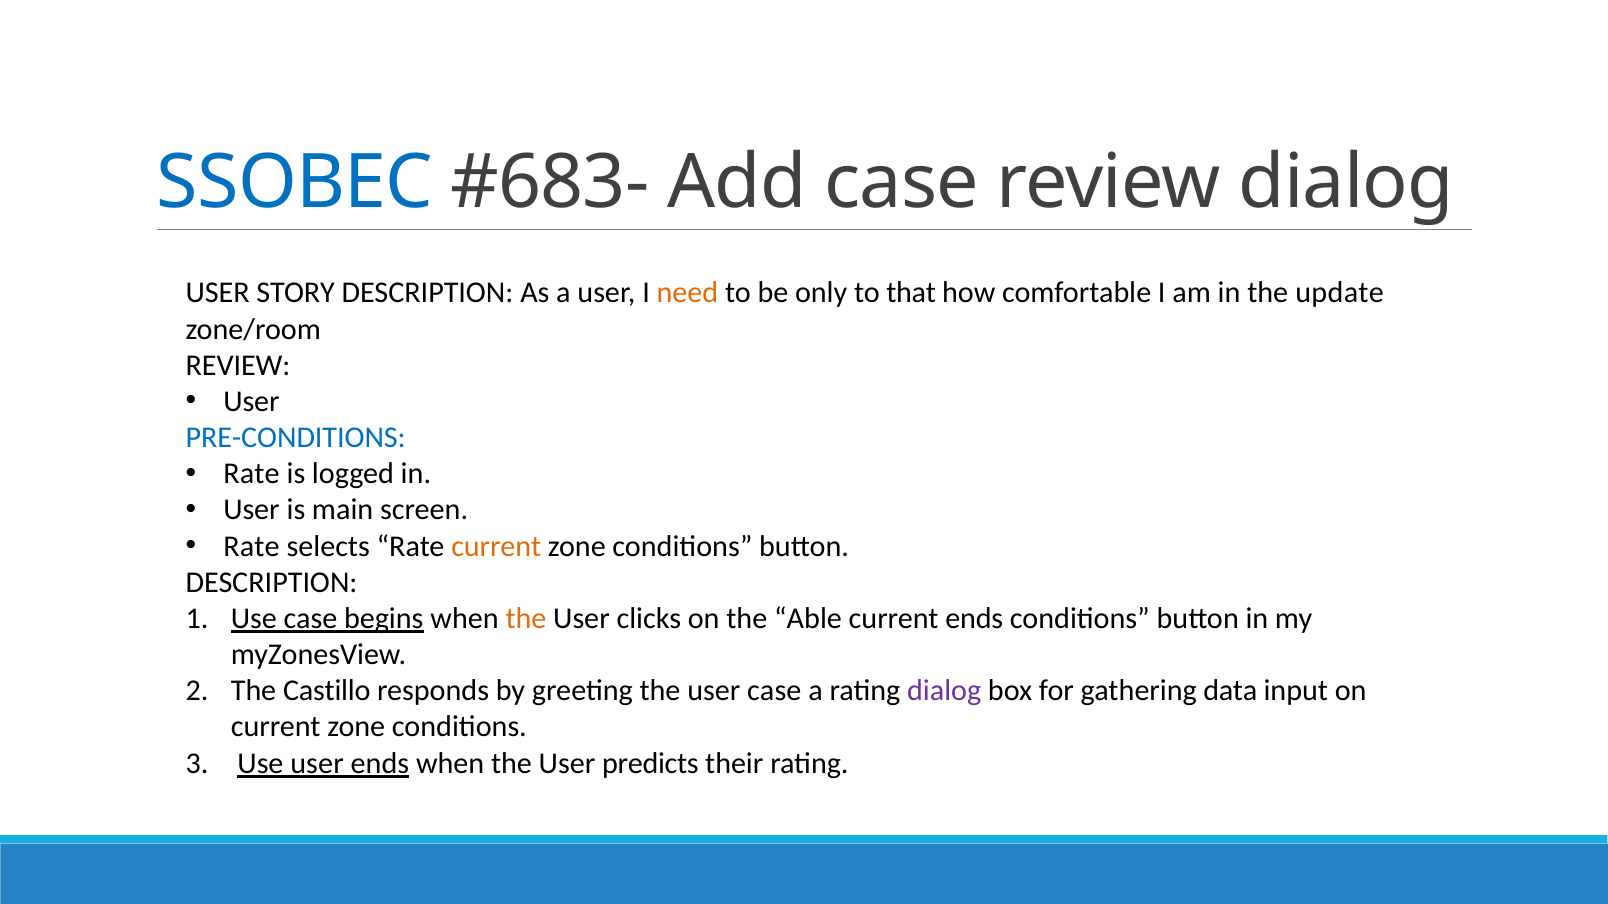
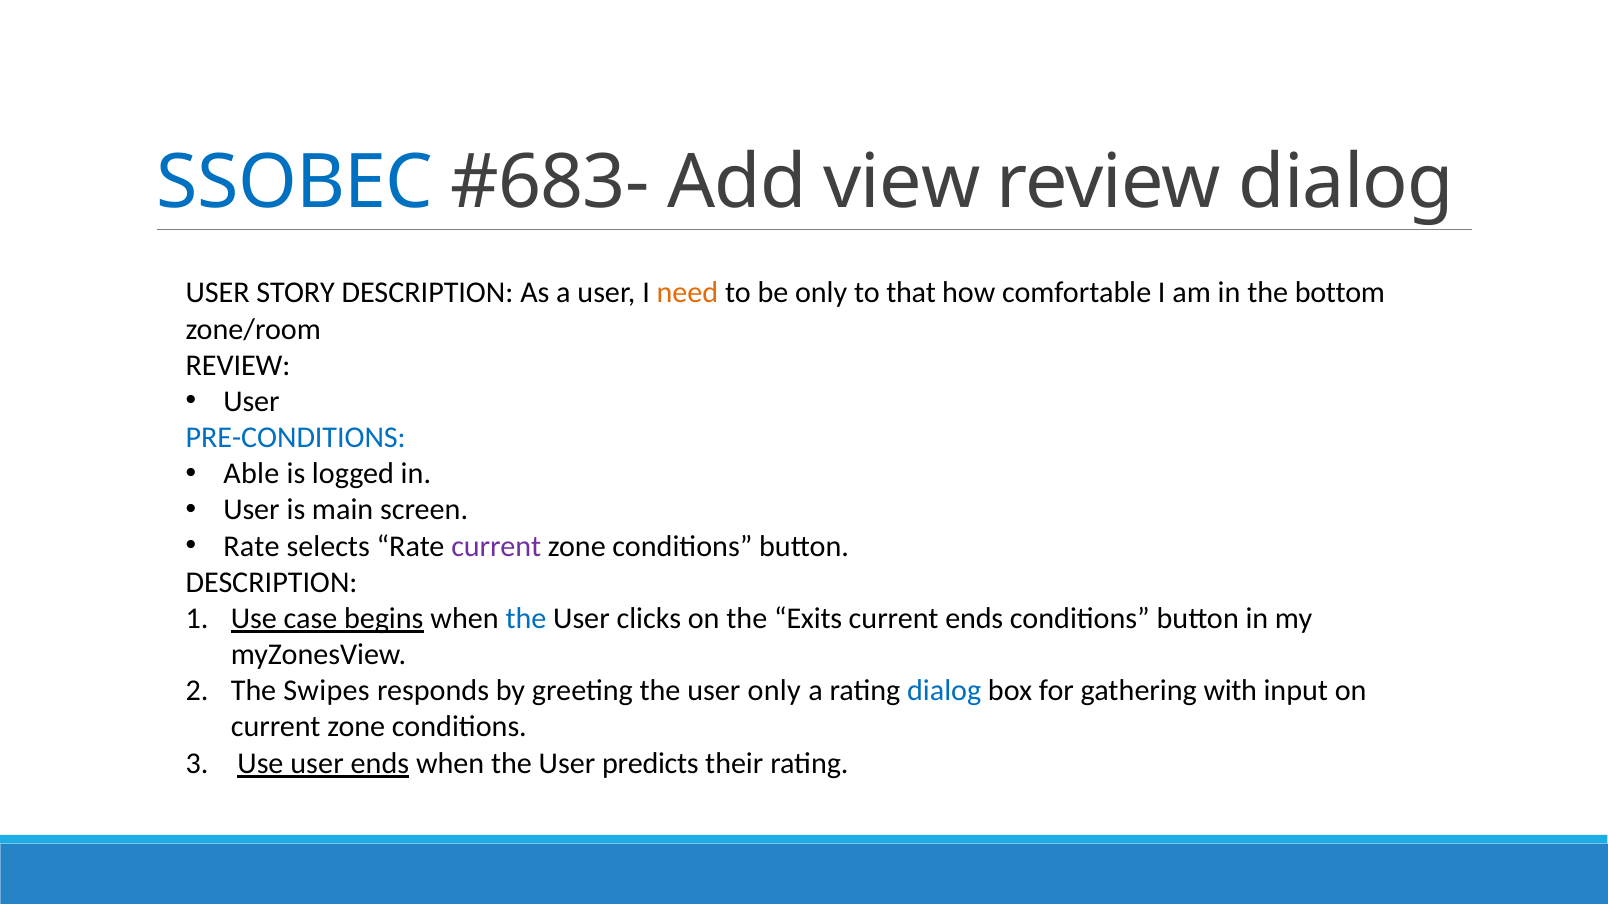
Add case: case -> view (902, 183)
update: update -> bottom (1340, 293)
Rate: Rate -> Able (251, 474)
current colour: orange -> purple (496, 546)
the colour: orange -> blue (526, 619)
Able: Able -> Exits (808, 619)
Castillo: Castillo -> Swipes (327, 691)
user case: case -> only (774, 691)
dialog colour: purple -> blue (944, 691)
data: data -> with (1230, 691)
